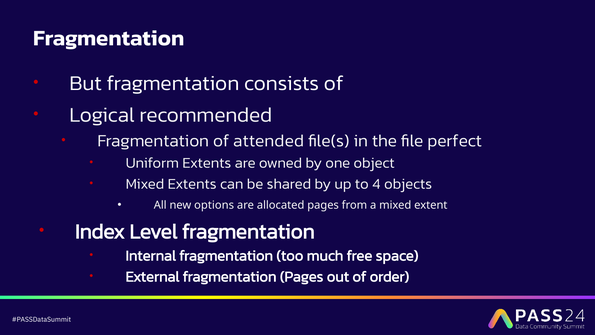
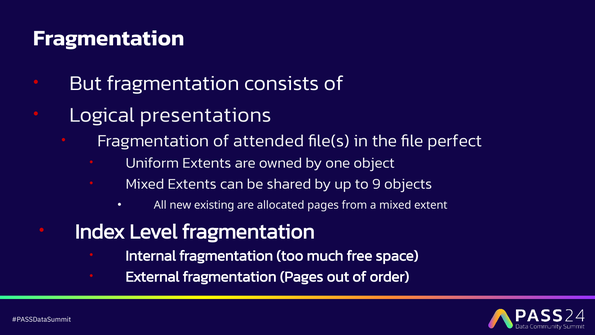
recommended: recommended -> presentations (206, 115)
4: 4 -> 9 (376, 184)
options: options -> existing (214, 205)
